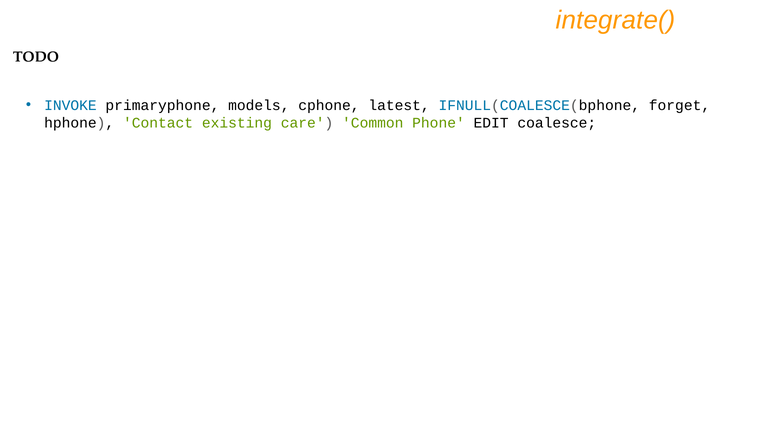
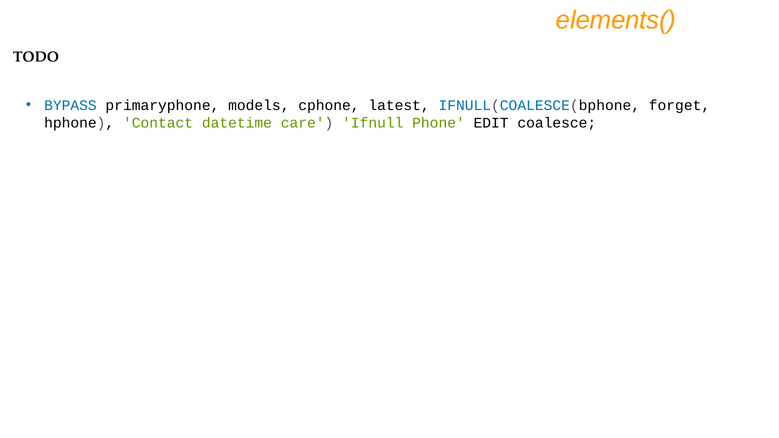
integrate(: integrate( -> elements( (616, 20)
INVOKE: INVOKE -> BYPASS (70, 105)
existing: existing -> datetime (237, 123)
Common: Common -> Ifnull (373, 123)
